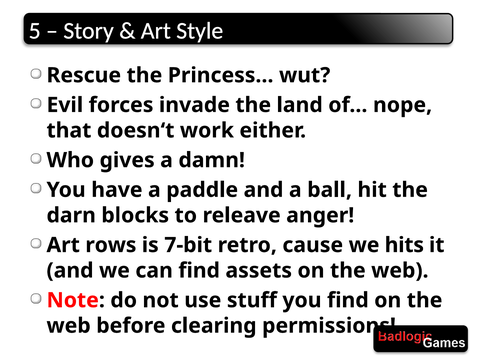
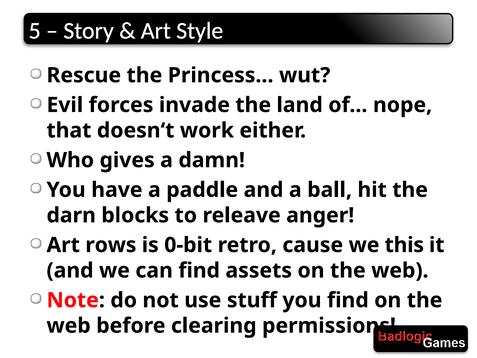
7-bit: 7-bit -> 0-bit (188, 245)
hits: hits -> this (404, 245)
